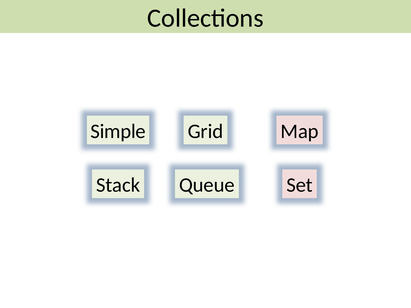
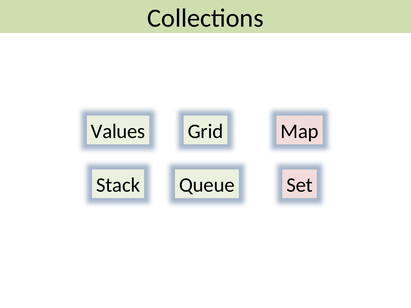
Simple: Simple -> Values (118, 132)
